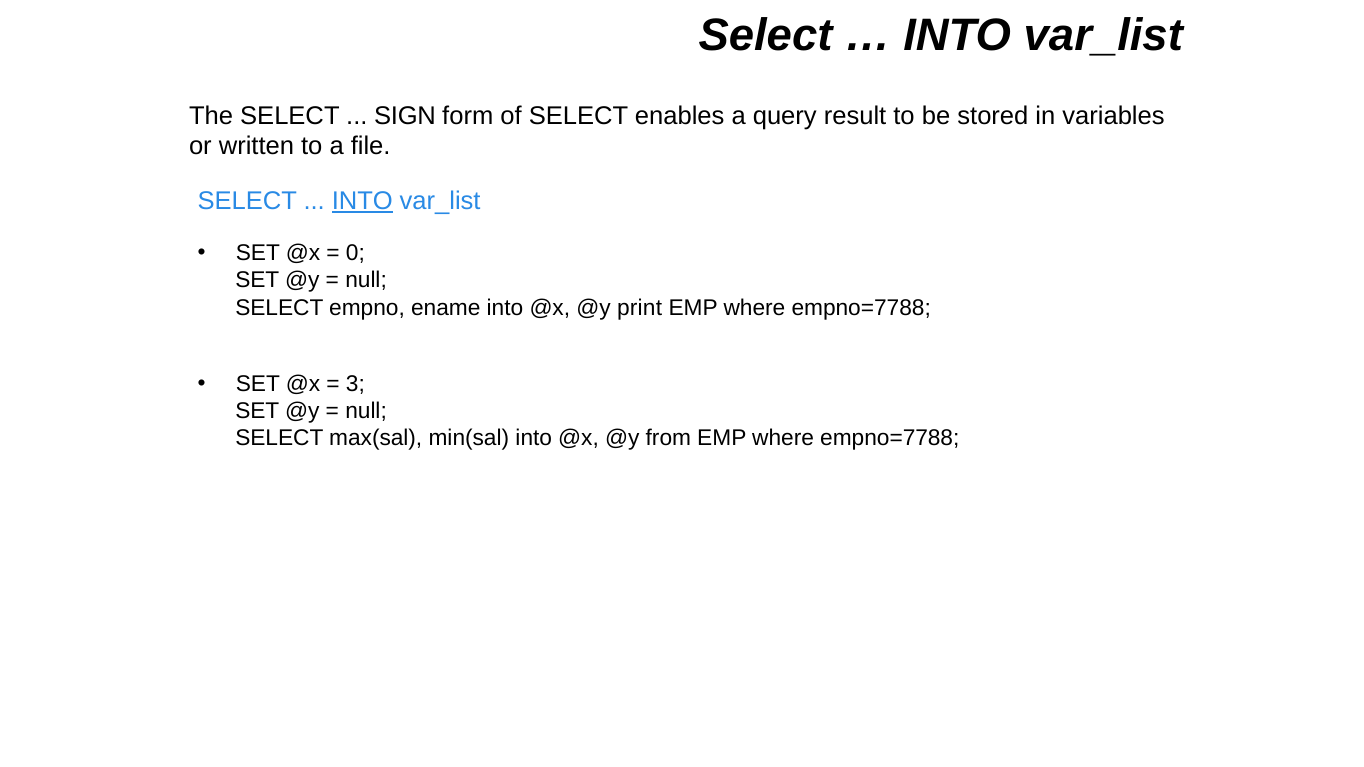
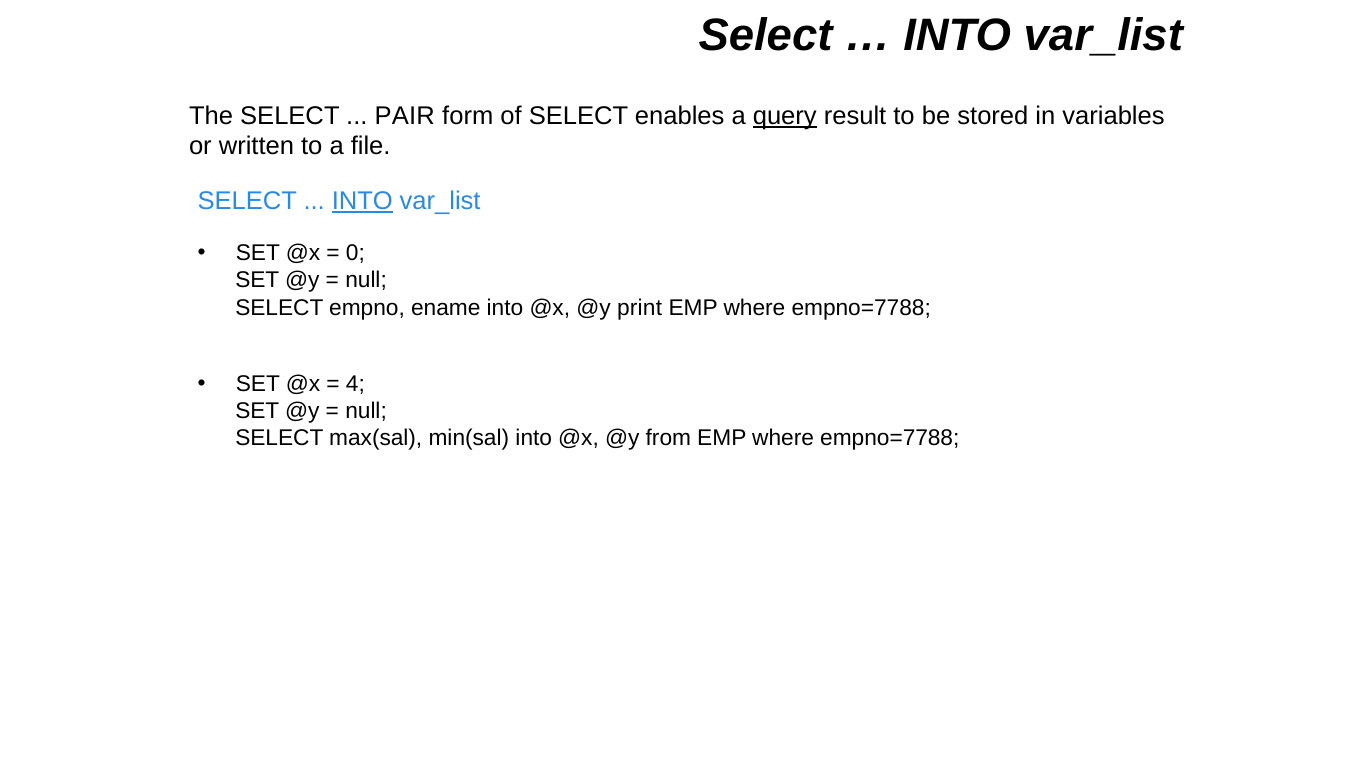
SIGN: SIGN -> PAIR (405, 116)
query underline: none -> present (785, 116)
3: 3 -> 4 (355, 384)
